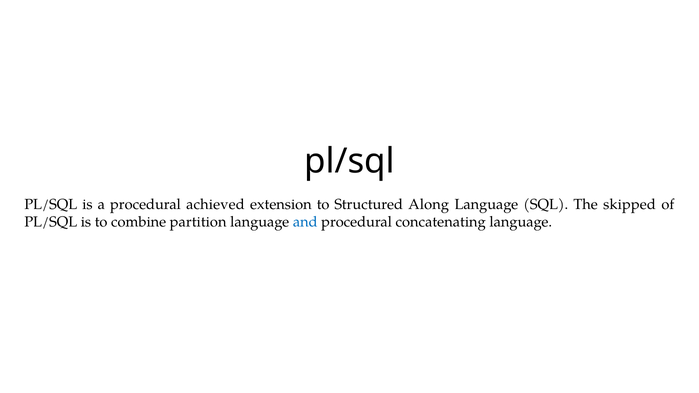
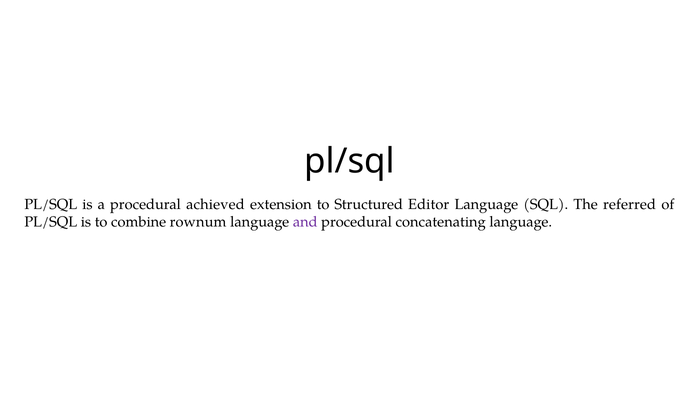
Along: Along -> Editor (429, 205)
skipped: skipped -> referred (630, 205)
partition: partition -> rownum (198, 222)
and colour: blue -> purple (305, 222)
